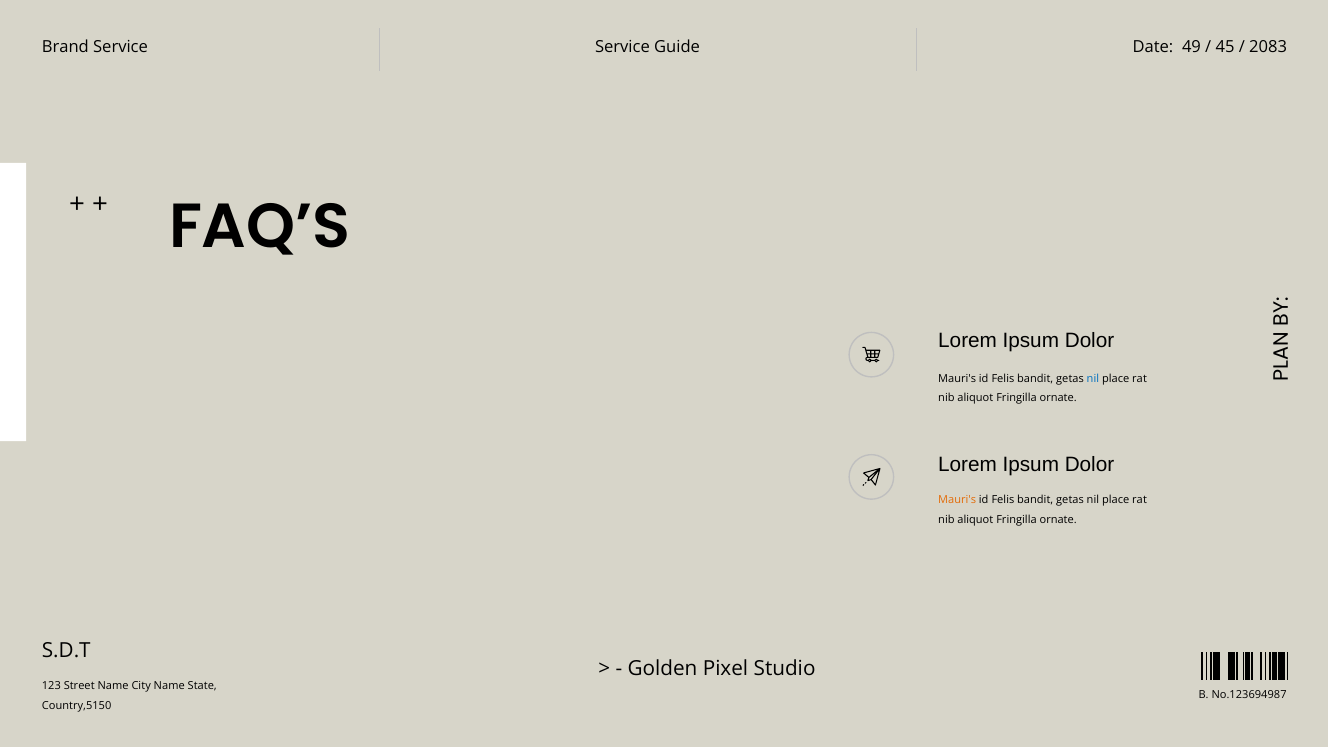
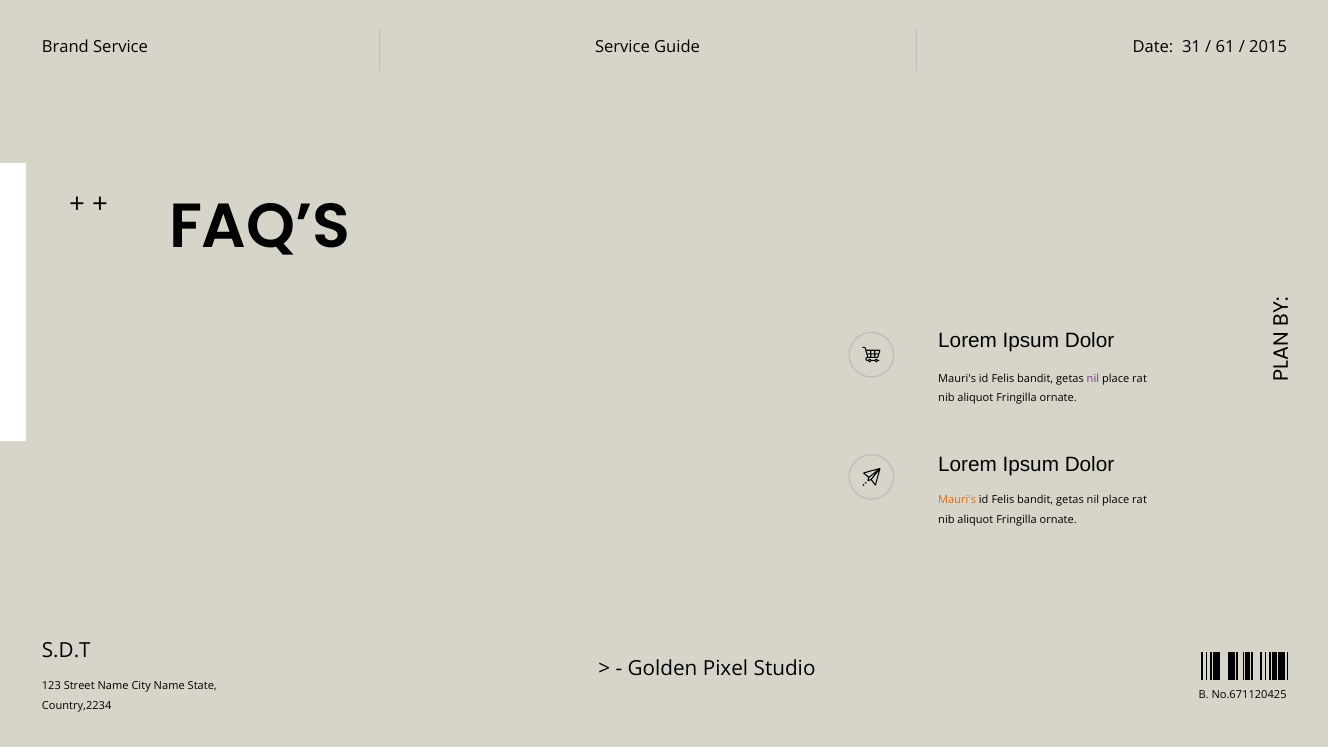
49: 49 -> 31 (1191, 48)
45: 45 -> 61 (1225, 48)
2083: 2083 -> 2015 (1268, 48)
nil colour: blue -> purple (1093, 378)
No.123694987: No.123694987 -> No.671120425 (1249, 695)
Country,5150: Country,5150 -> Country,2234 (77, 706)
